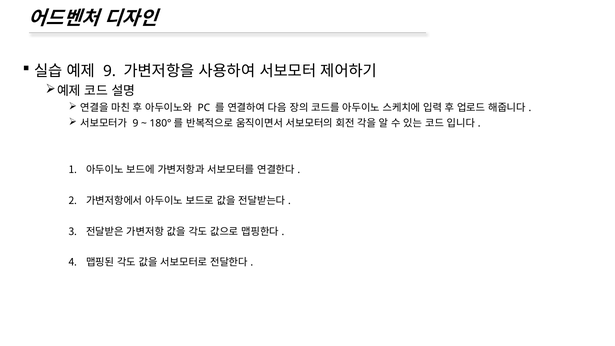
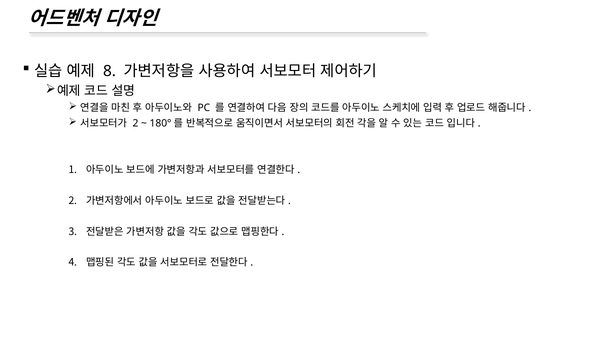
9: 9 -> 8 (109, 71)
9: 9 -> 2 (136, 123)
